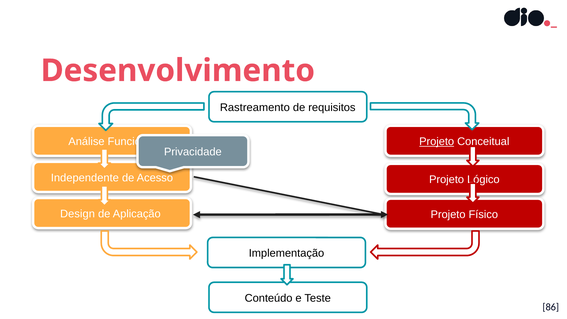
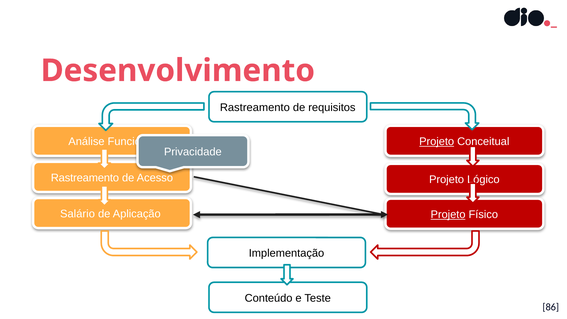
Independente: Independente -> Rastreamento (85, 178)
Design: Design -> Salário (78, 214)
Projeto underline: none -> present (448, 214)
